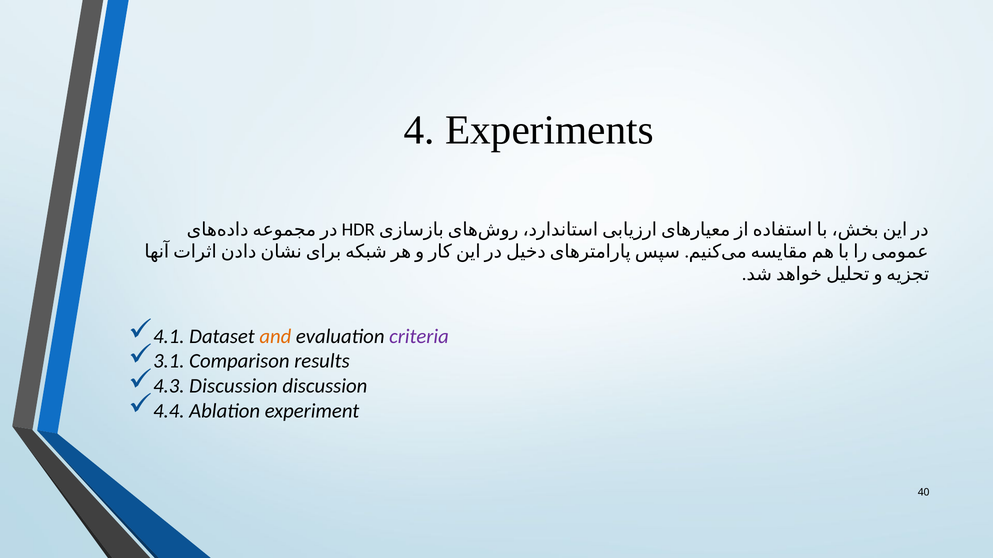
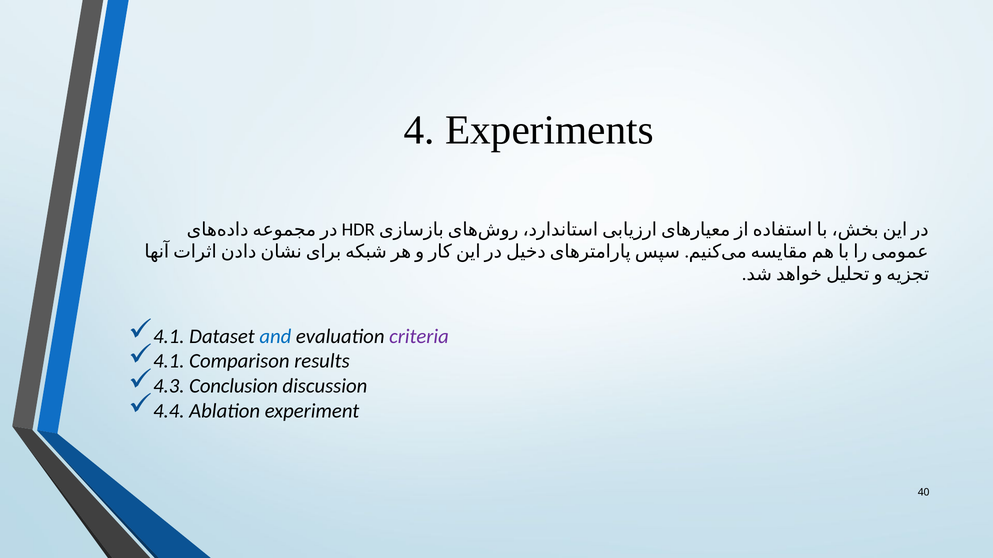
and colour: orange -> blue (275, 337)
3.1: 3.1 -> 4.1 (169, 361)
4.3 Discussion: Discussion -> Conclusion (234, 386)
